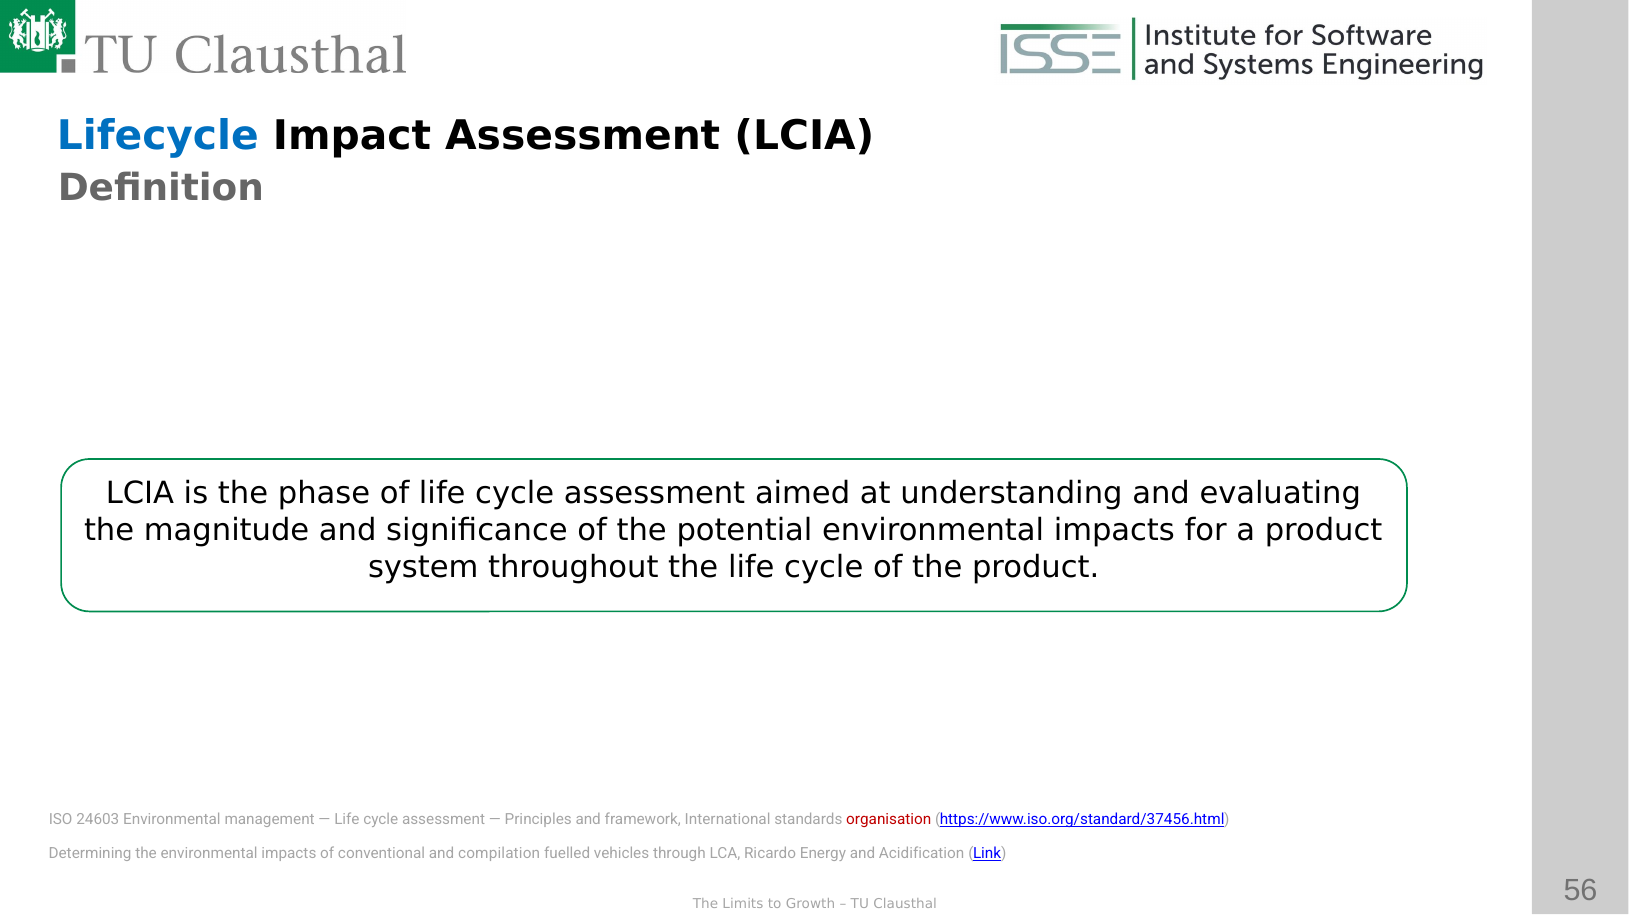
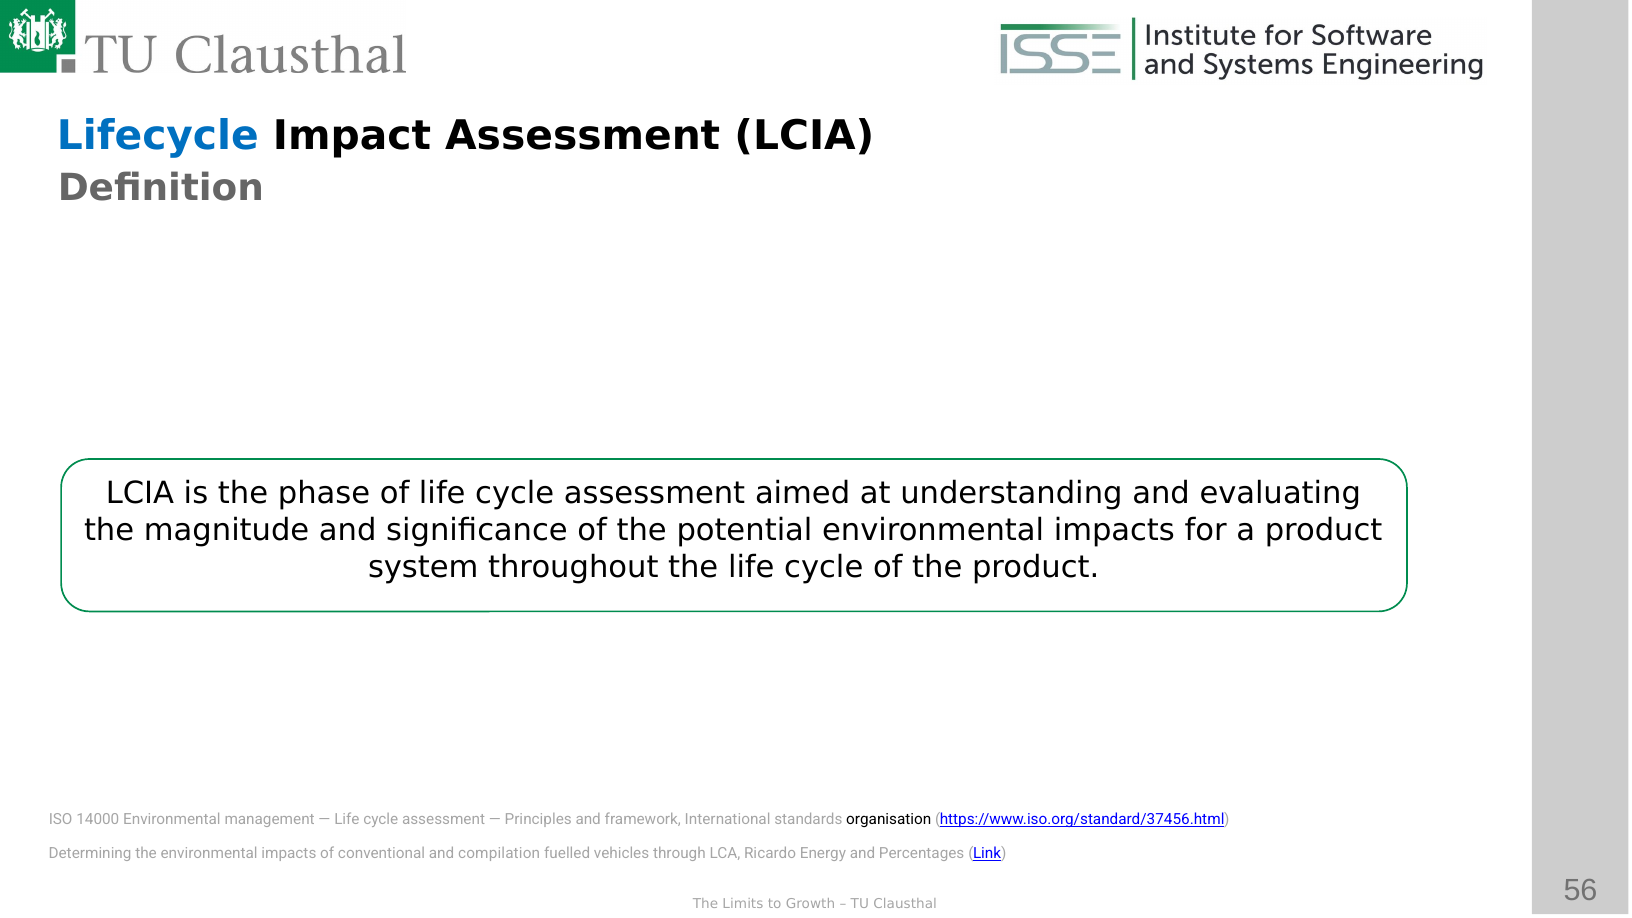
24603: 24603 -> 14000 (98, 820)
organisation colour: red -> black (889, 820)
Acidification: Acidification -> Percentages (922, 854)
